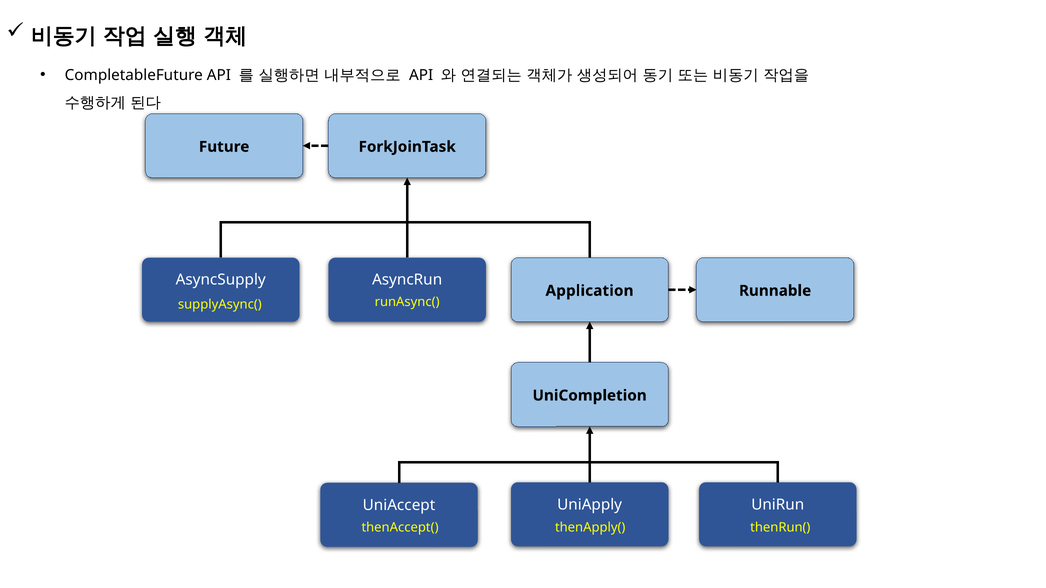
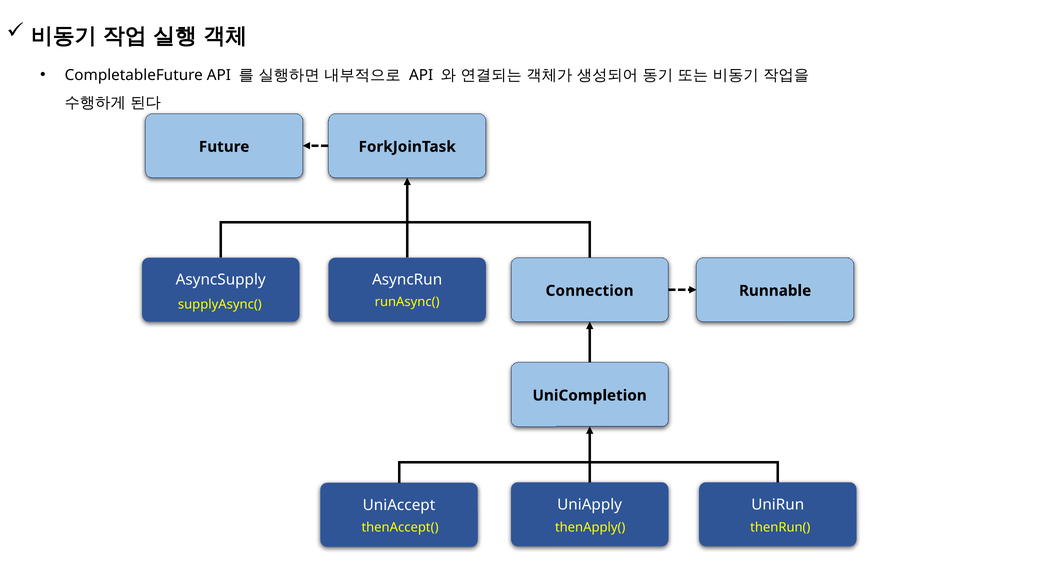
Application: Application -> Connection (590, 291)
